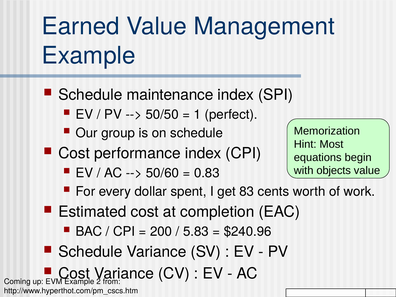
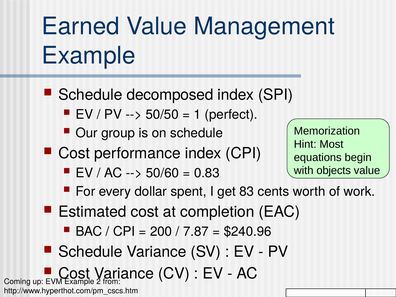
maintenance: maintenance -> decomposed (170, 95)
5.83: 5.83 -> 7.87 (196, 232)
